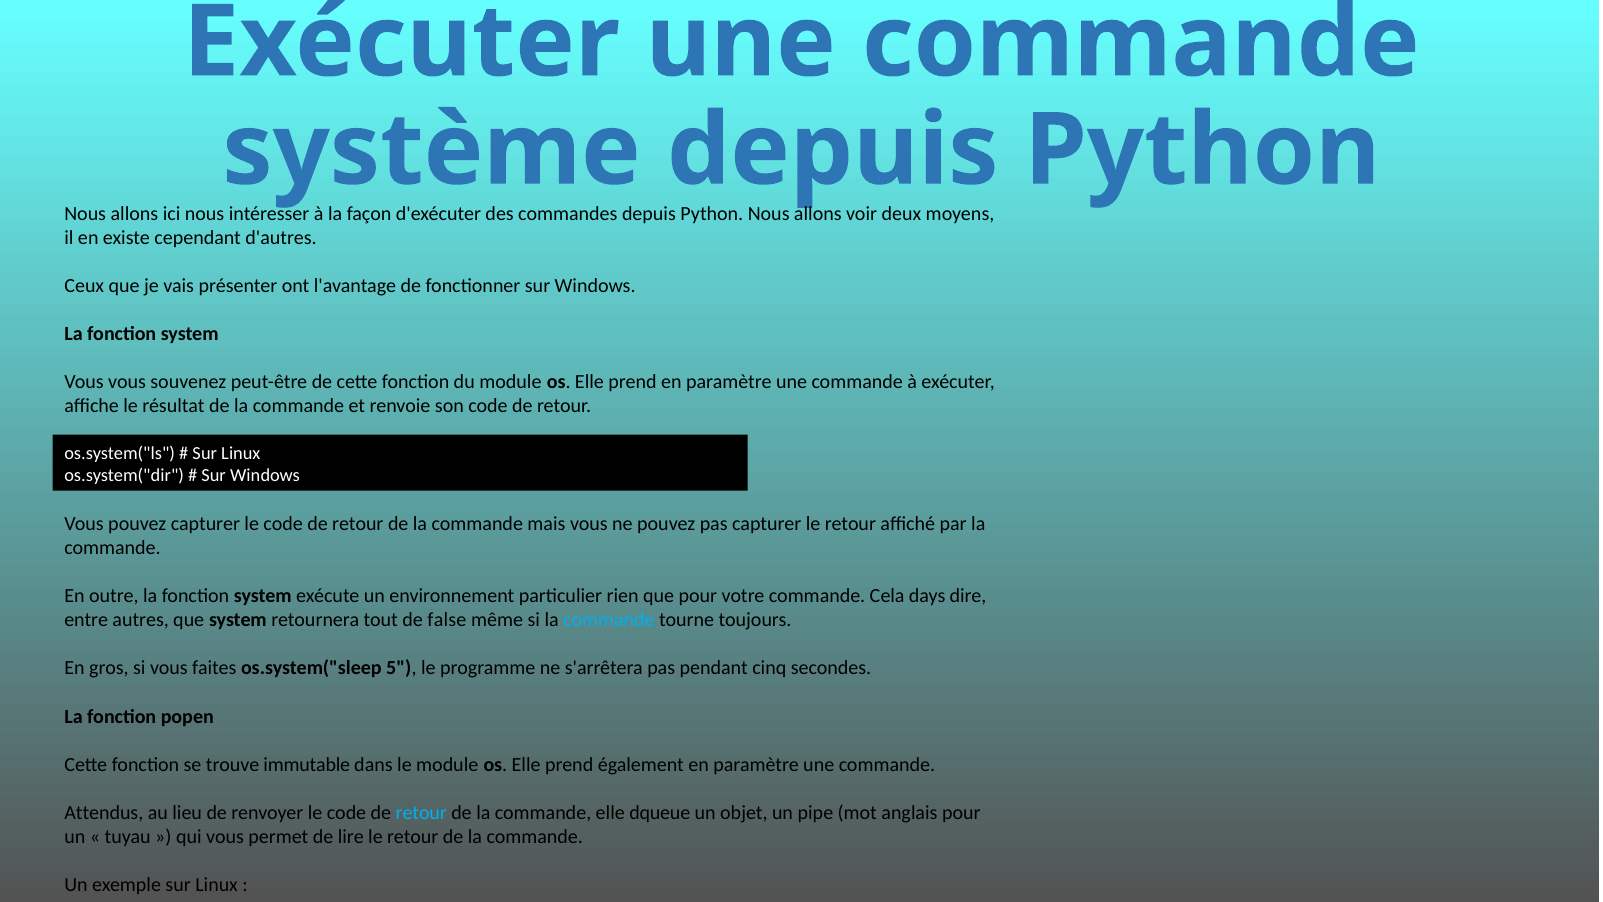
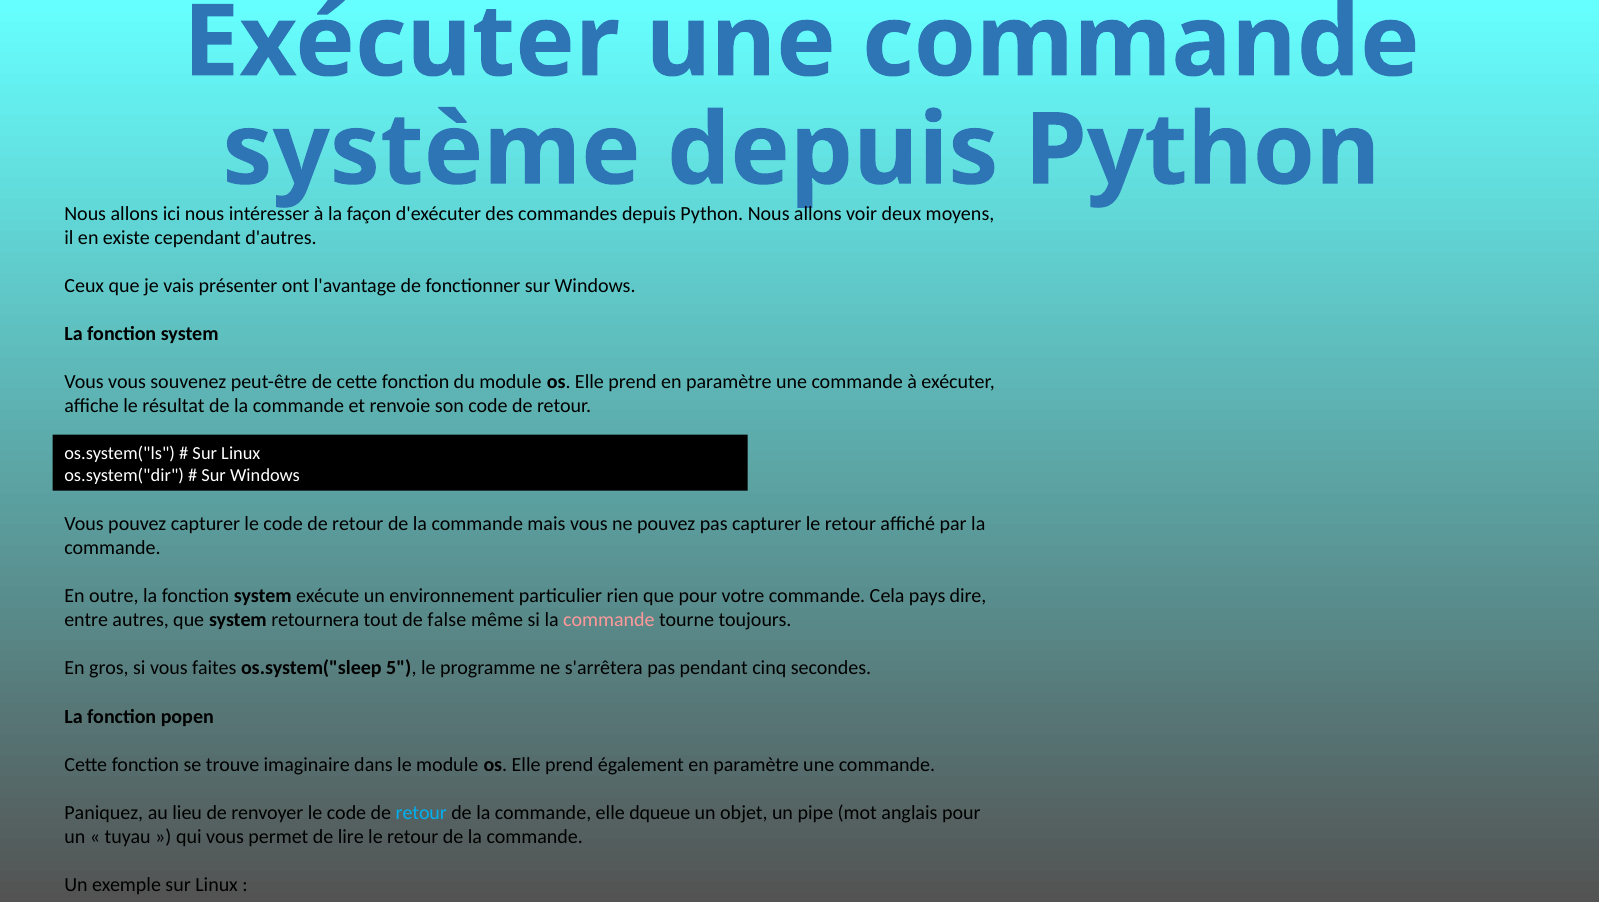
days: days -> pays (927, 596)
commande colour: light blue -> pink (609, 620)
immutable: immutable -> imaginaire (307, 764)
Attendus: Attendus -> Paniquez (104, 812)
